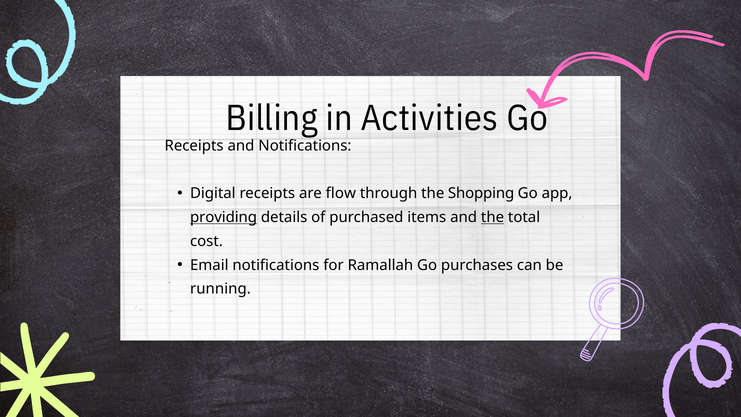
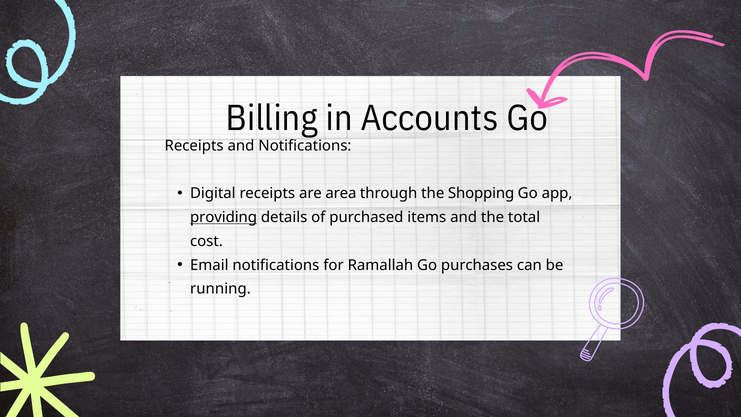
Activities: Activities -> Accounts (429, 119)
flow: flow -> area (341, 193)
the underline: present -> none (493, 217)
